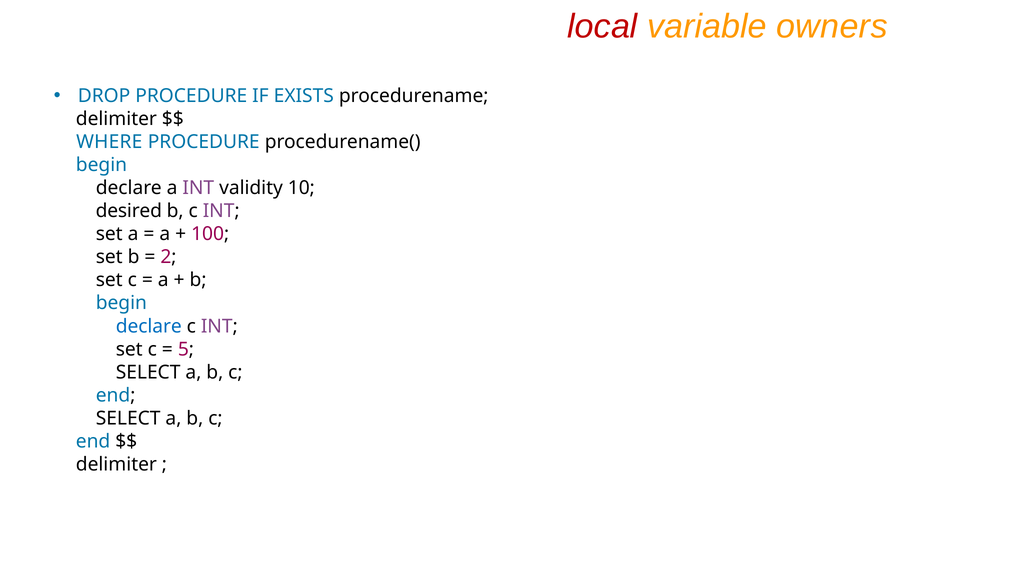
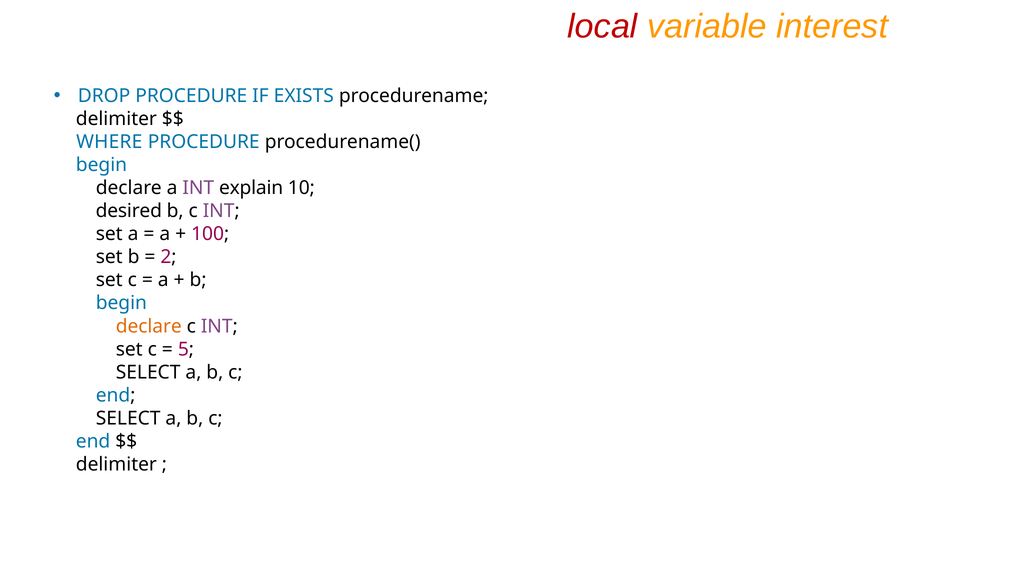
owners: owners -> interest (832, 27)
validity: validity -> explain (251, 188)
declare colour: blue -> orange (149, 326)
